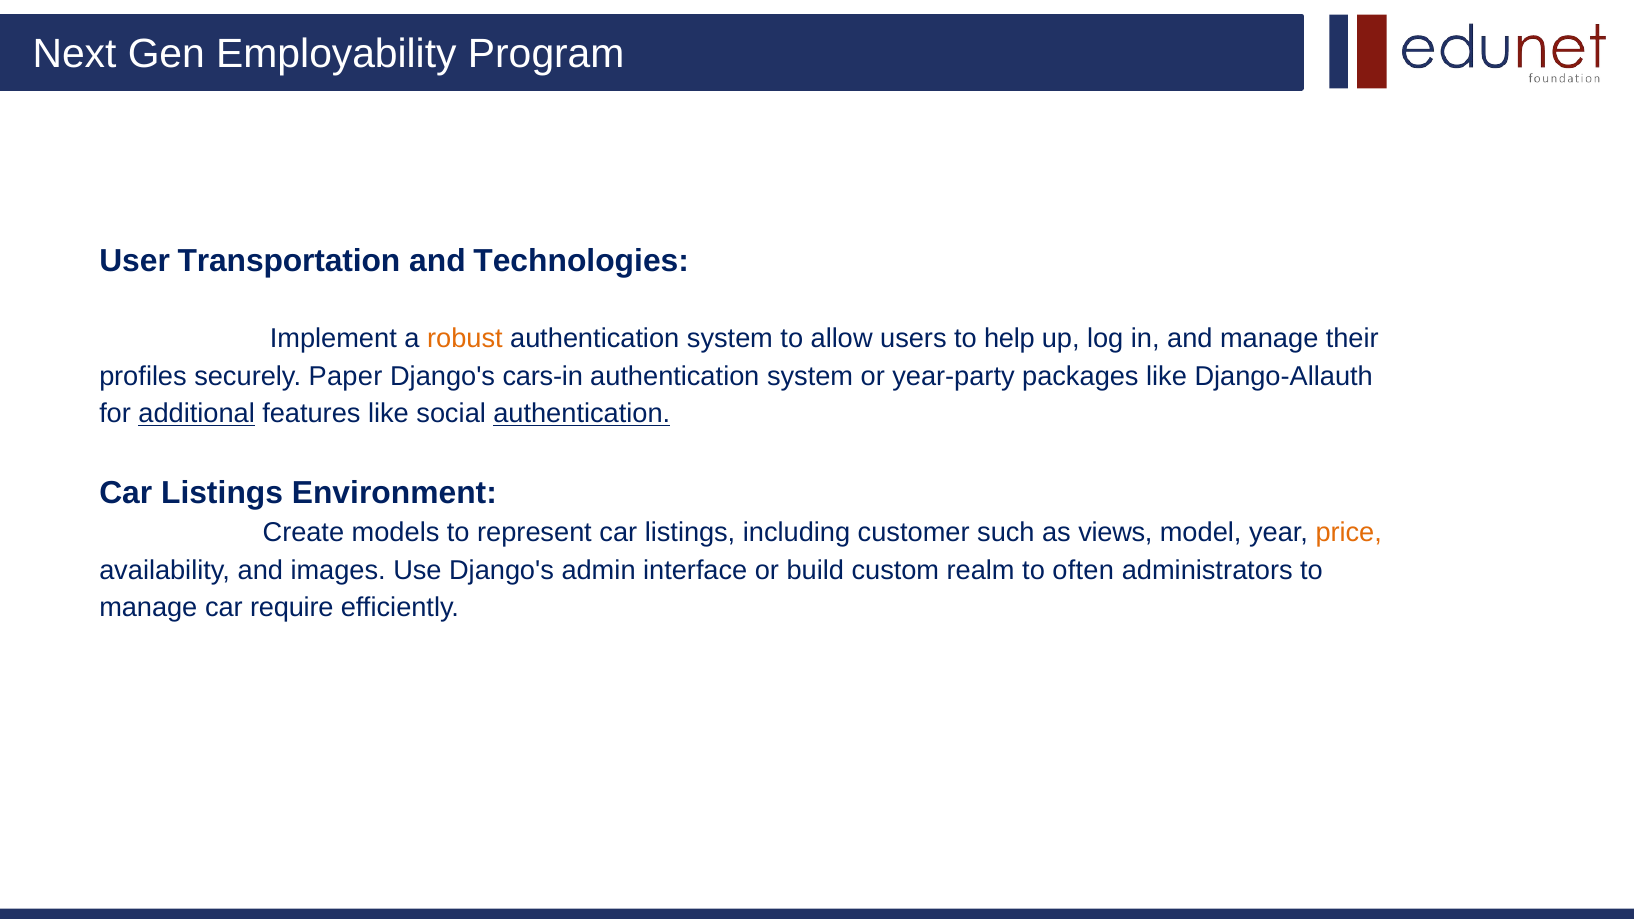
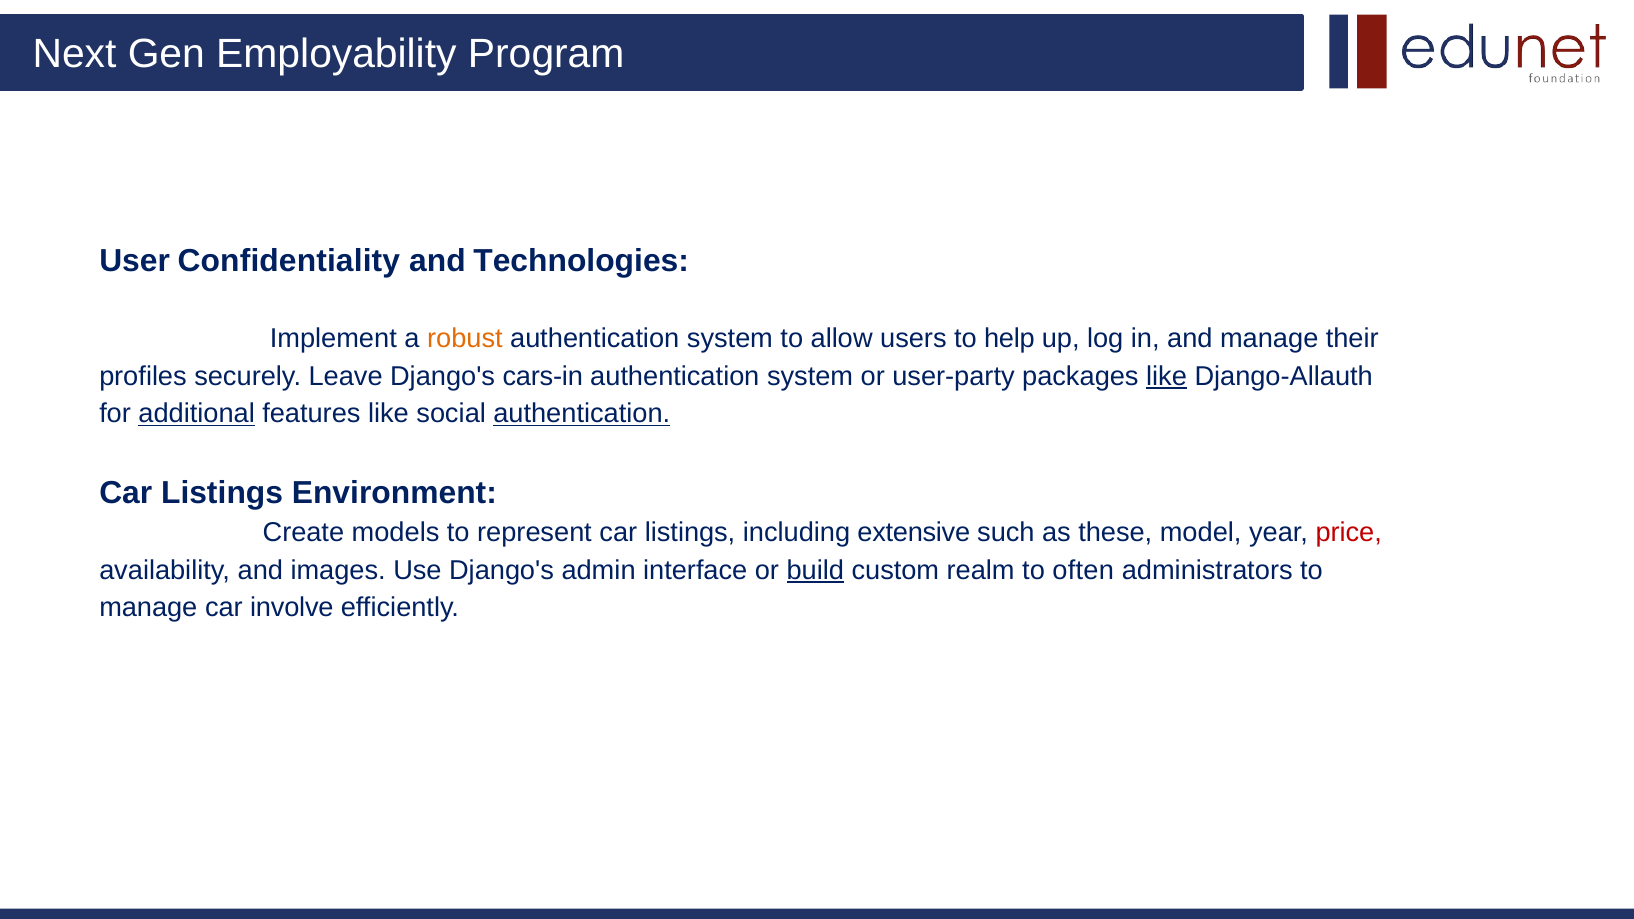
Transportation: Transportation -> Confidentiality (289, 261)
Paper: Paper -> Leave (346, 376)
year-party: year-party -> user-party (953, 376)
like underline: none -> present (1167, 376)
customer: customer -> extensive (914, 533)
views: views -> these (1115, 533)
price colour: orange -> red (1349, 533)
build underline: none -> present (815, 570)
require: require -> involve (292, 608)
